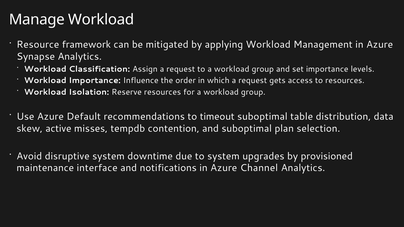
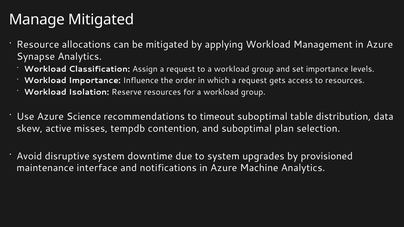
Manage Workload: Workload -> Mitigated (101, 20)
framework: framework -> allocations (86, 45)
Default: Default -> Science (84, 117)
Channel: Channel -> Machine (259, 168)
